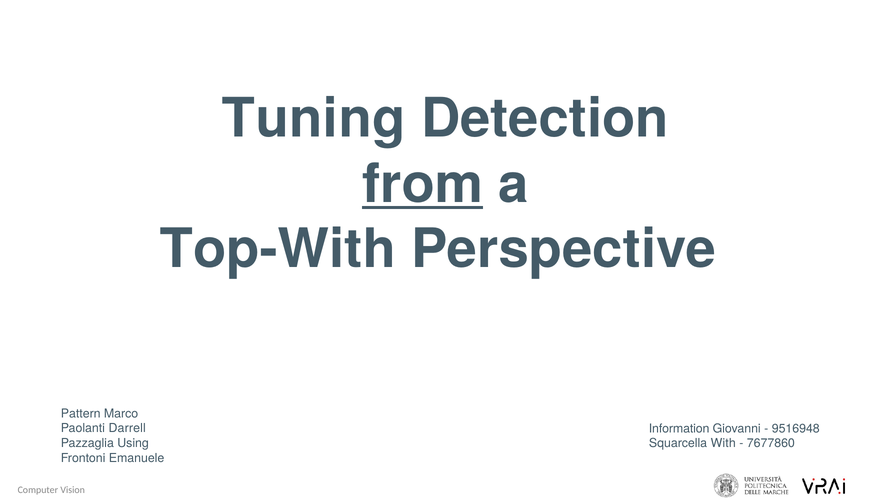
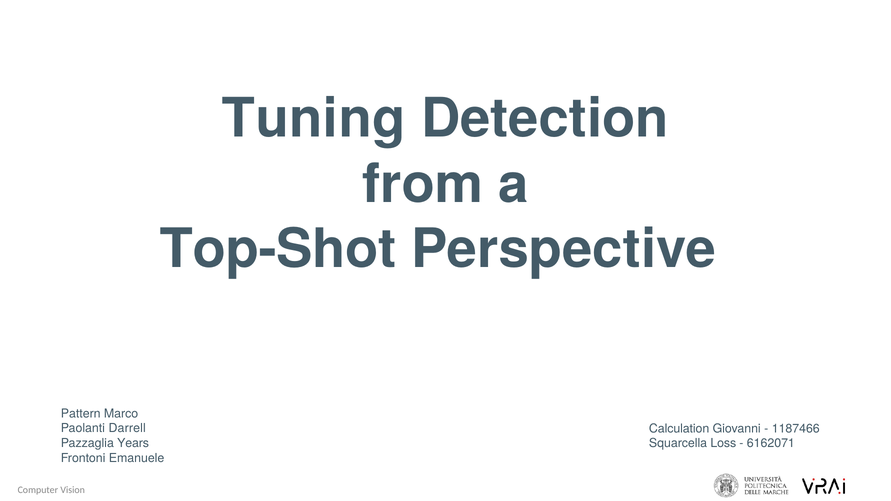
from underline: present -> none (423, 184)
Top-With: Top-With -> Top-Shot (278, 249)
Information: Information -> Calculation (679, 429)
9516948: 9516948 -> 1187466 (796, 429)
Using: Using -> Years (133, 443)
With: With -> Loss (723, 443)
7677860: 7677860 -> 6162071 (771, 443)
